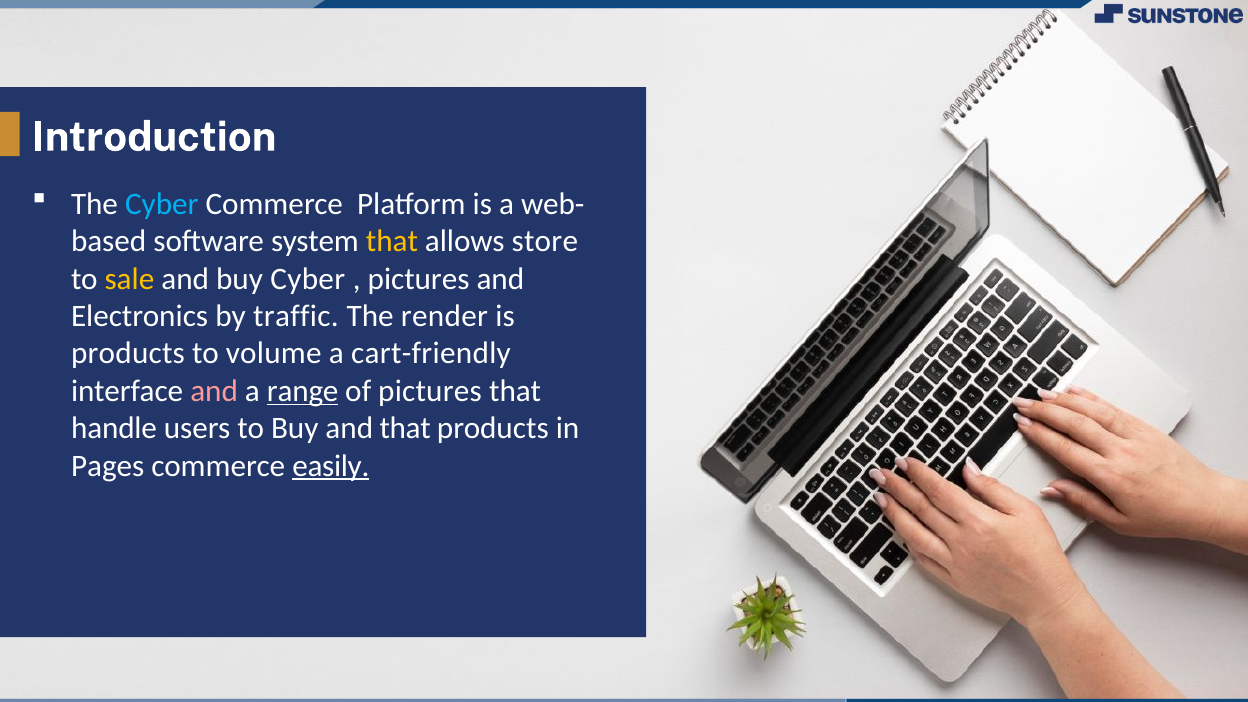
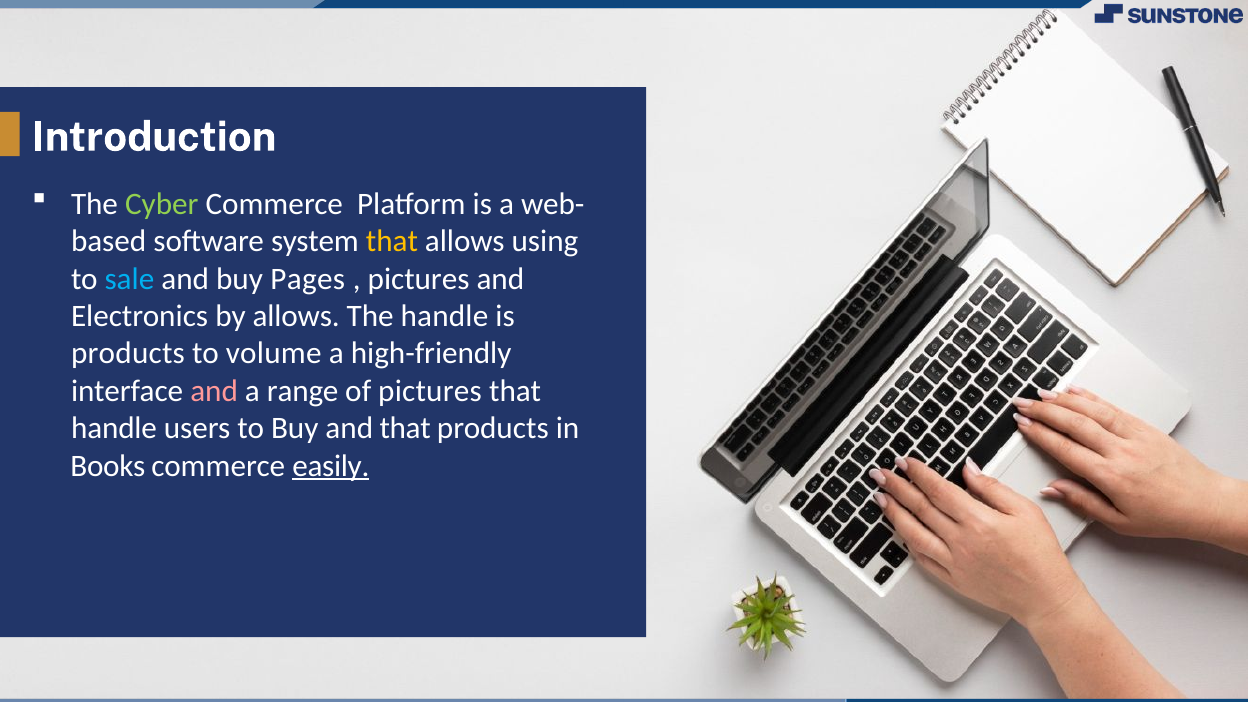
Cyber colour: light blue -> light green (162, 204)
store: store -> using (545, 241)
sale colour: yellow -> light blue (129, 279)
buy Cyber: Cyber -> Pages (308, 279)
by traffic: traffic -> allows (296, 316)
The render: render -> handle (444, 316)
cart-friendly: cart-friendly -> high-friendly (431, 354)
range underline: present -> none (303, 391)
Pages: Pages -> Books (108, 466)
